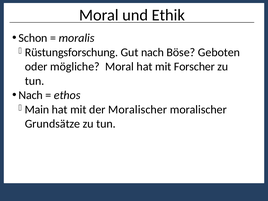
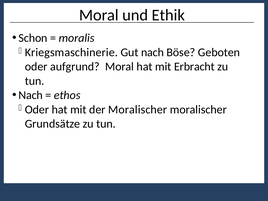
Rüstungsforschung: Rüstungsforschung -> Kriegsmaschinerie (71, 52)
mögliche: mögliche -> aufgrund (75, 67)
Forscher: Forscher -> Erbracht (194, 67)
Main: Main -> Oder (37, 110)
